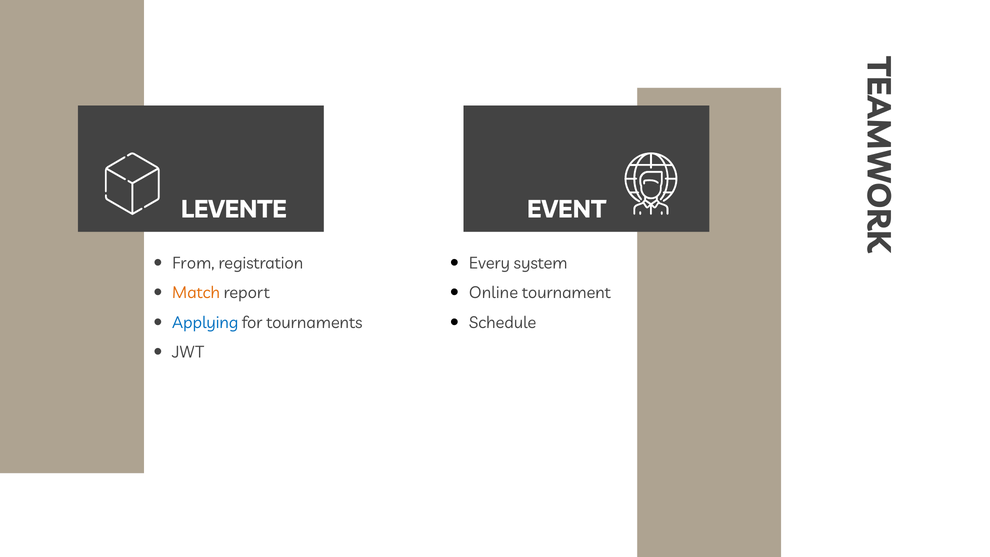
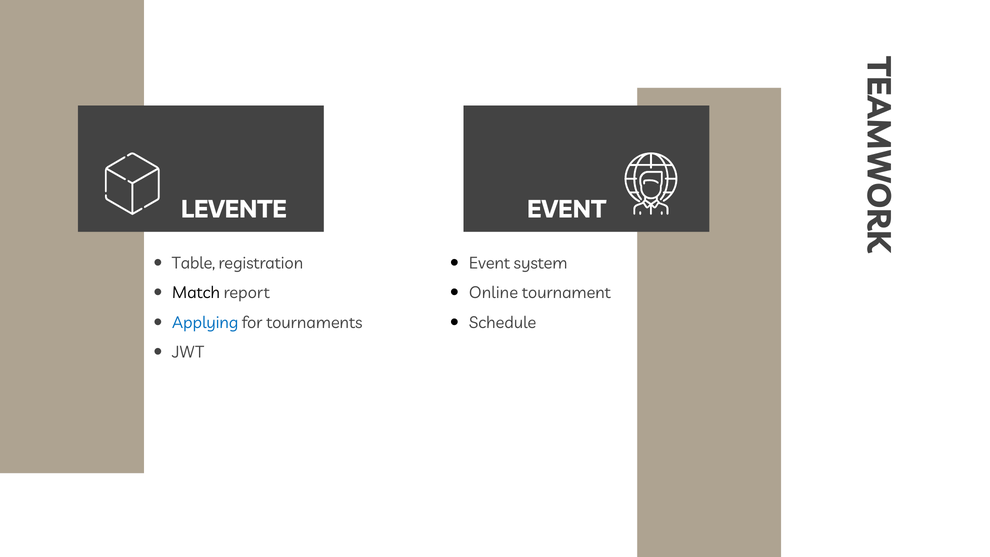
From: From -> Table (194, 263)
Every: Every -> Event (489, 263)
Match colour: orange -> black (196, 293)
